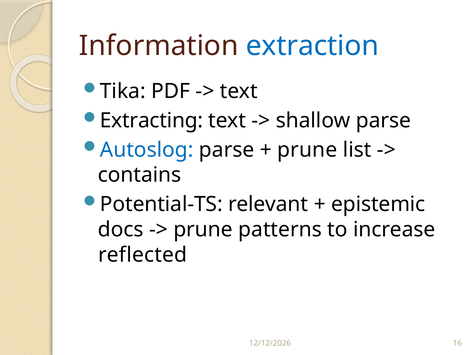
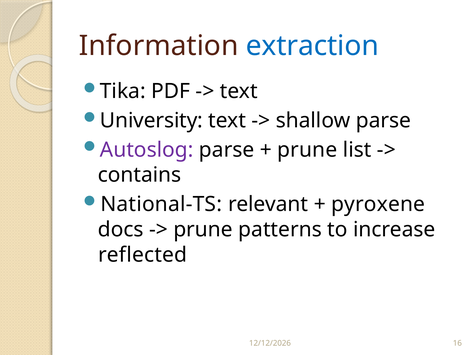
Extracting: Extracting -> University (151, 120)
Autoslog colour: blue -> purple (147, 150)
Potential-TS: Potential-TS -> National-TS (161, 204)
epistemic: epistemic -> pyroxene (378, 204)
